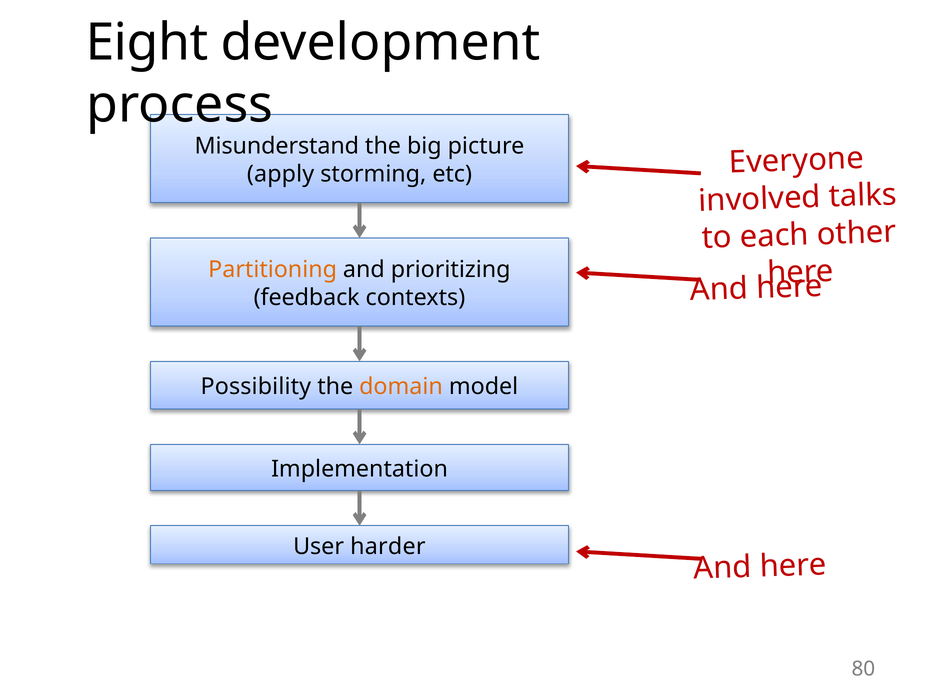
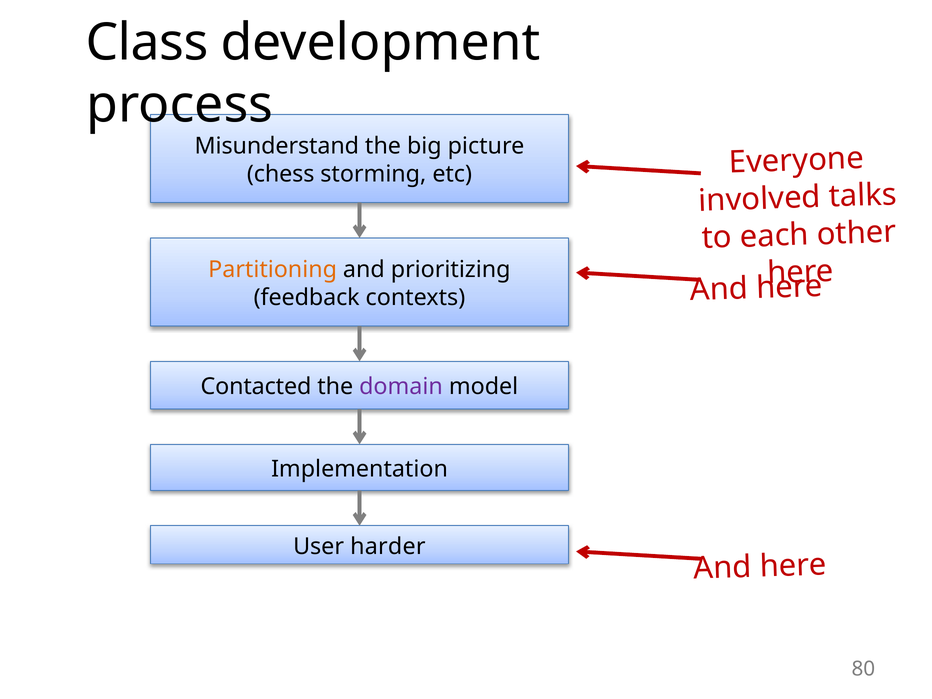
Eight: Eight -> Class (147, 42)
apply: apply -> chess (281, 174)
Possibility: Possibility -> Contacted (256, 387)
domain colour: orange -> purple (401, 387)
